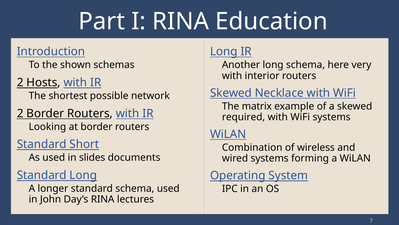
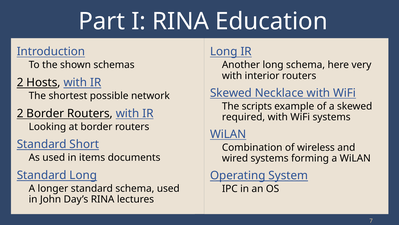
matrix: matrix -> scripts (257, 106)
slides: slides -> items (92, 157)
